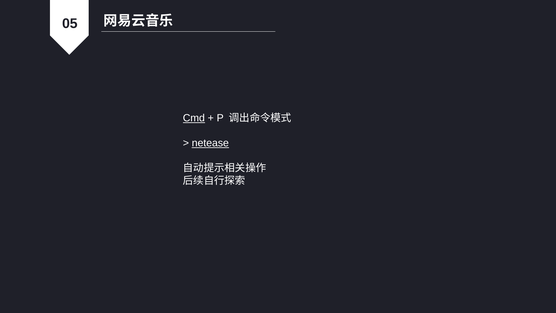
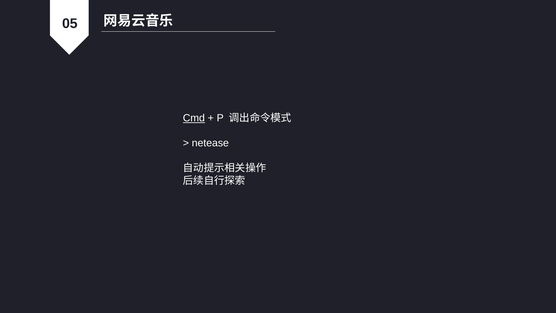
netease underline: present -> none (210, 143)
